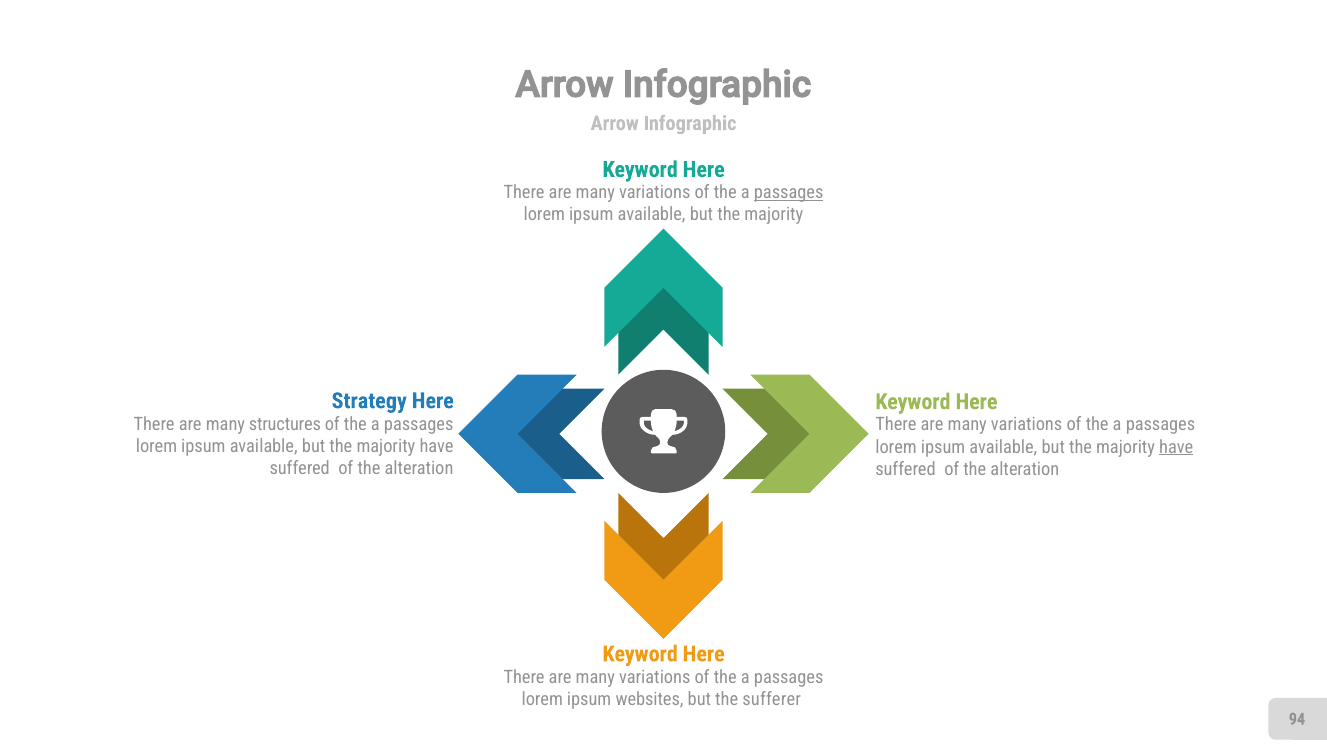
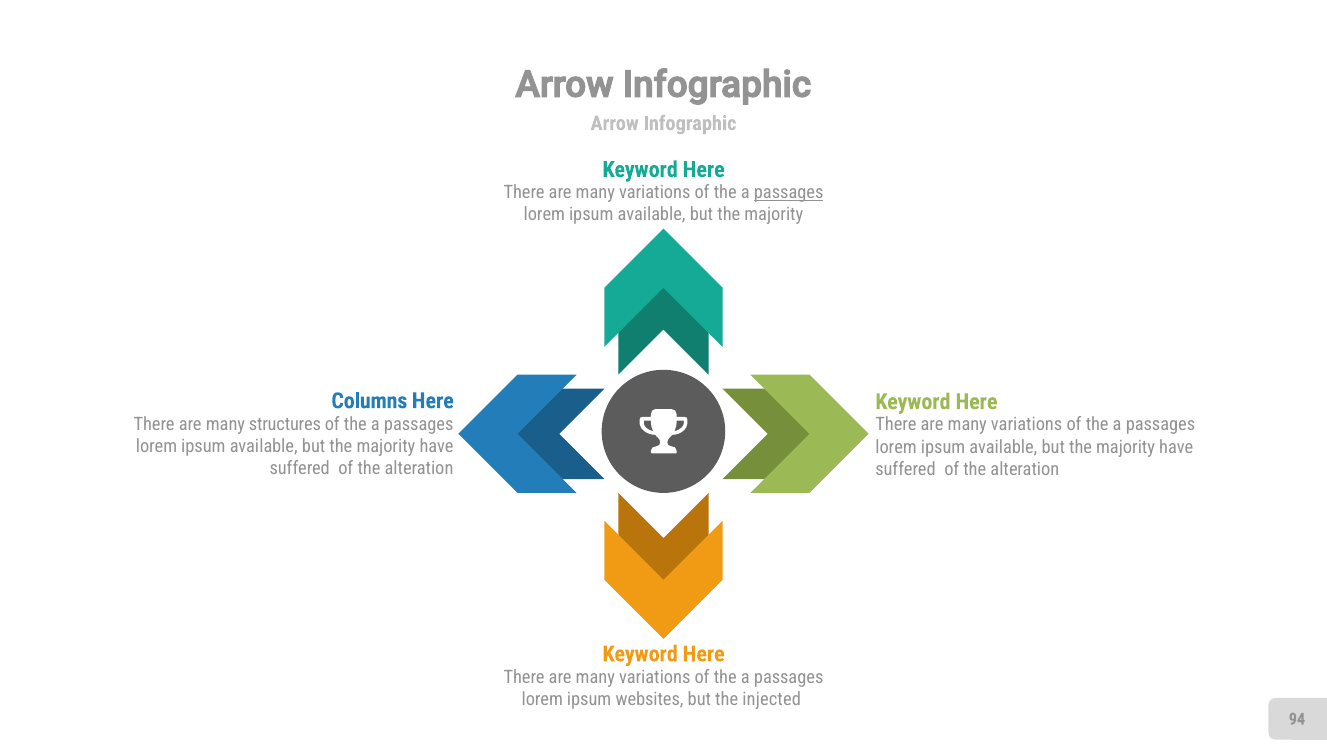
Strategy: Strategy -> Columns (369, 401)
have underline: present -> none (1176, 447)
sufferer: sufferer -> injected (772, 699)
